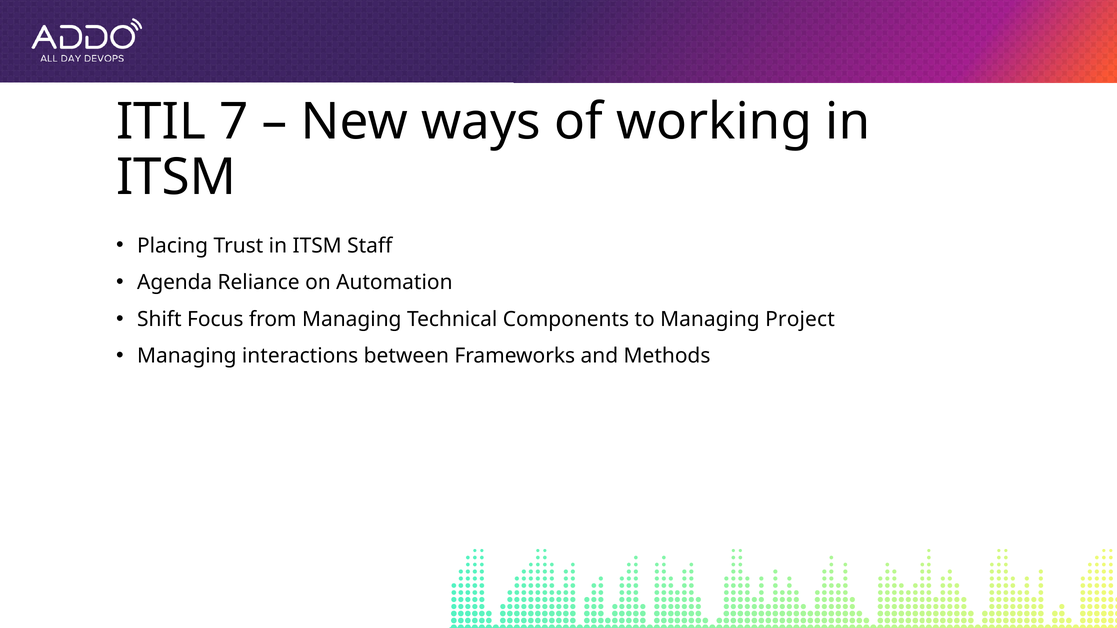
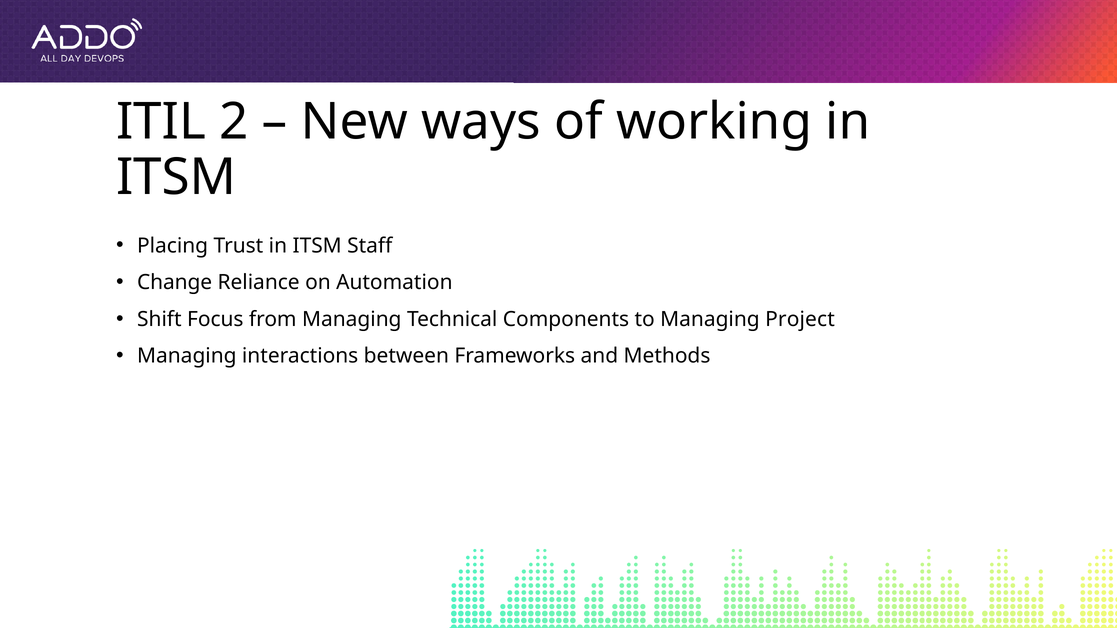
7: 7 -> 2 (234, 122)
Agenda: Agenda -> Change (175, 283)
